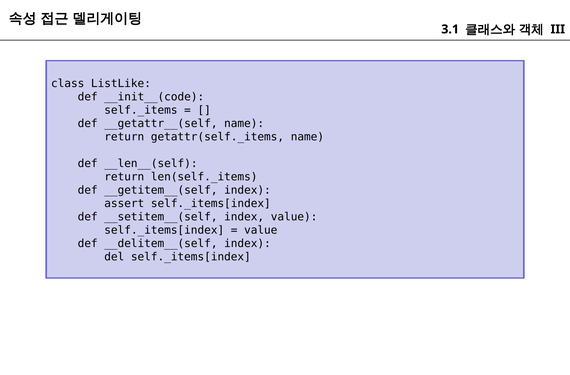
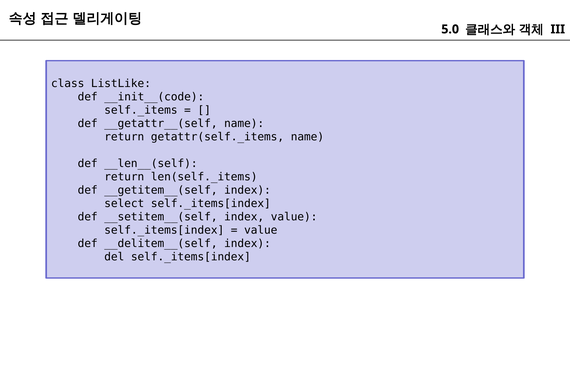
3.1: 3.1 -> 5.0 (450, 29)
assert: assert -> select (124, 203)
